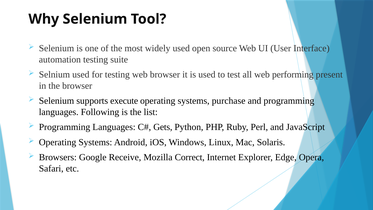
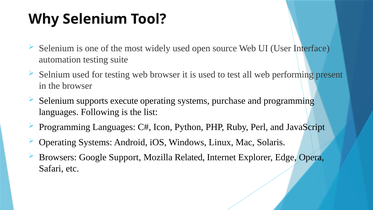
Gets: Gets -> Icon (163, 127)
Receive: Receive -> Support (125, 157)
Correct: Correct -> Related (190, 157)
